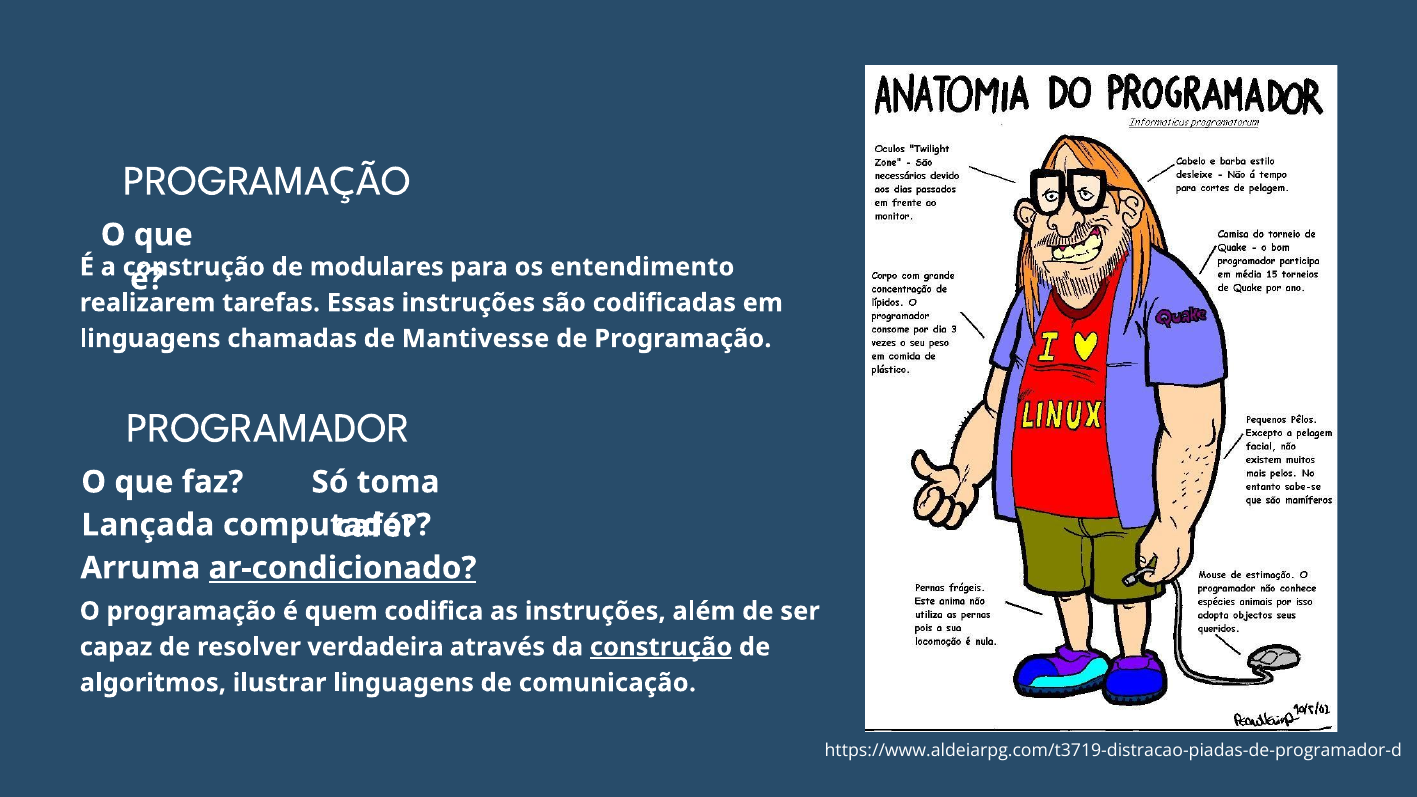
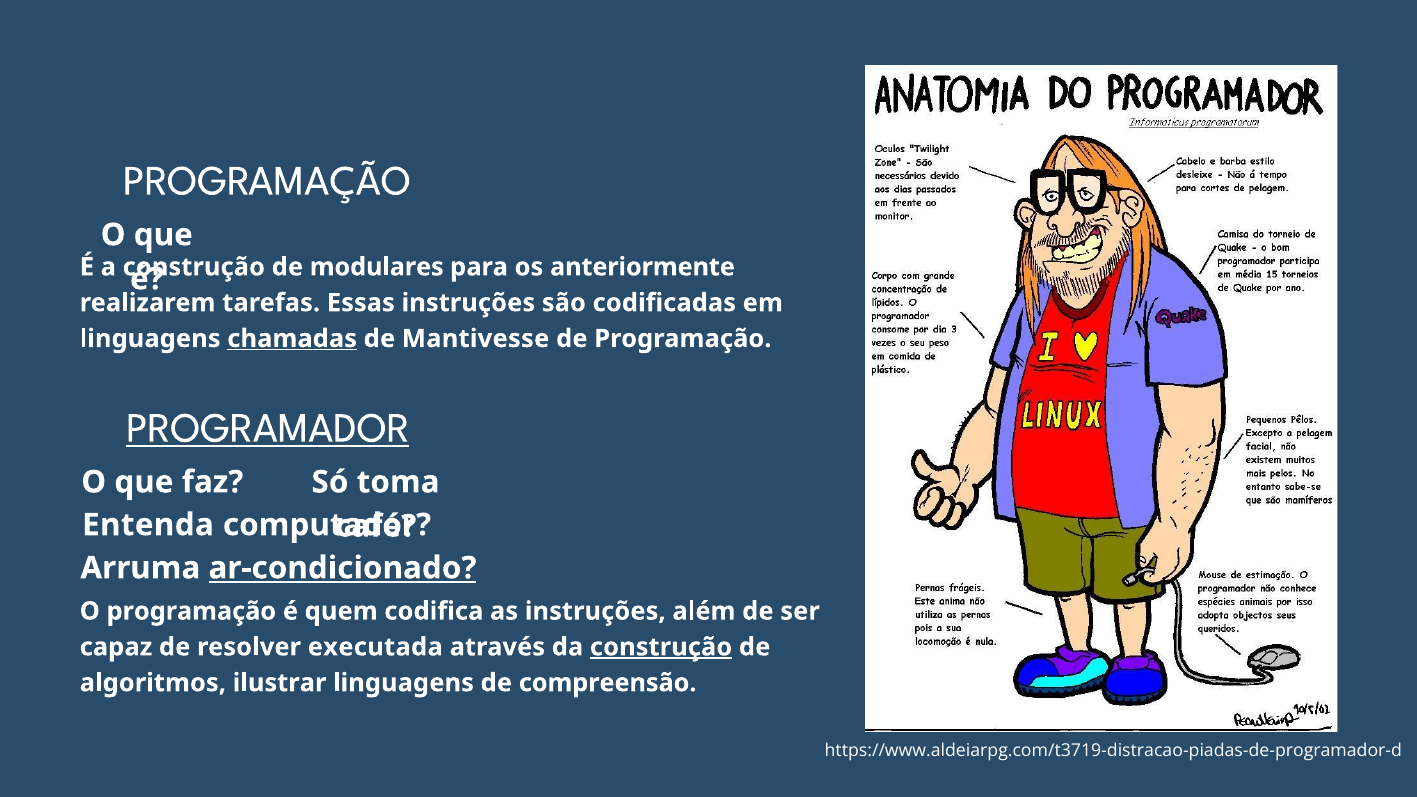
entendimento: entendimento -> anteriormente (642, 267)
chamadas underline: none -> present (292, 339)
PROGRAMADOR underline: none -> present (268, 428)
Lançada: Lançada -> Entenda (148, 525)
verdadeira: verdadeira -> executada (375, 647)
comunicação: comunicação -> compreensão (608, 683)
